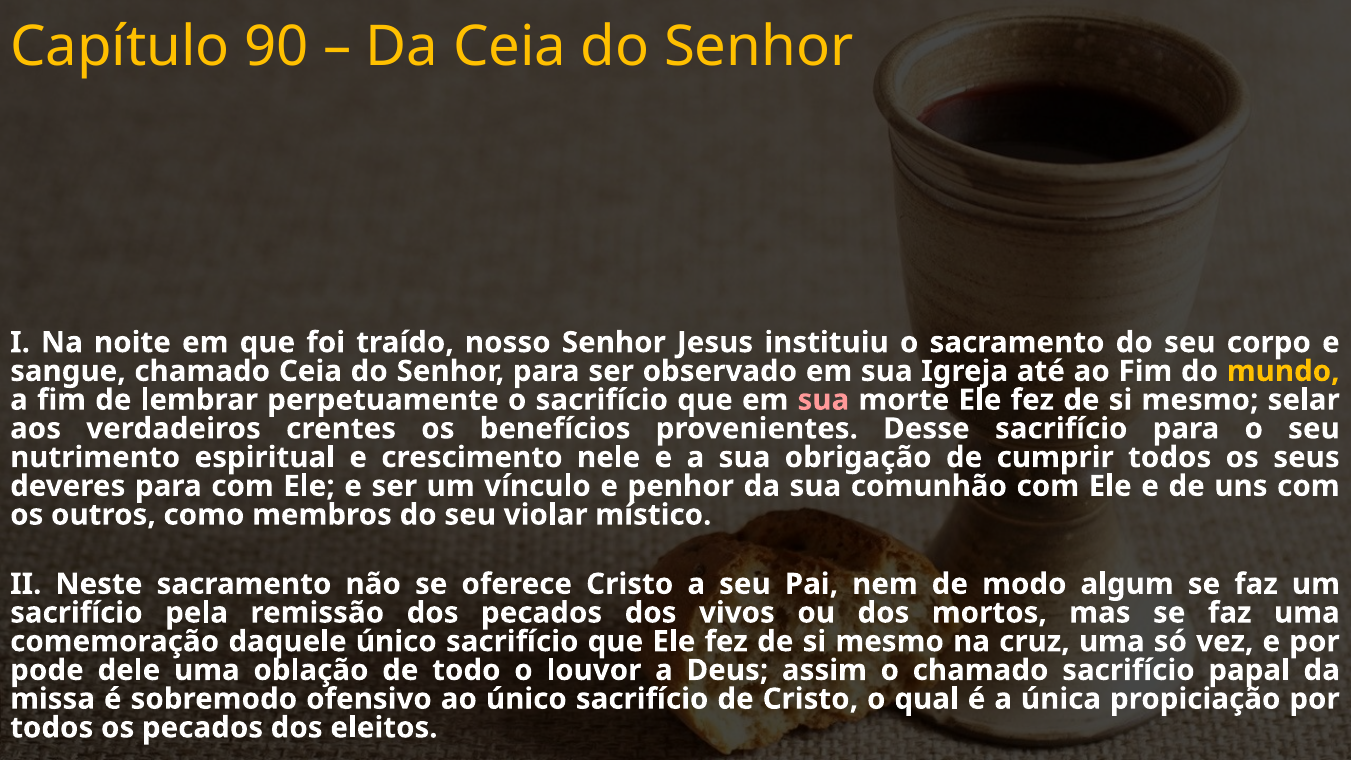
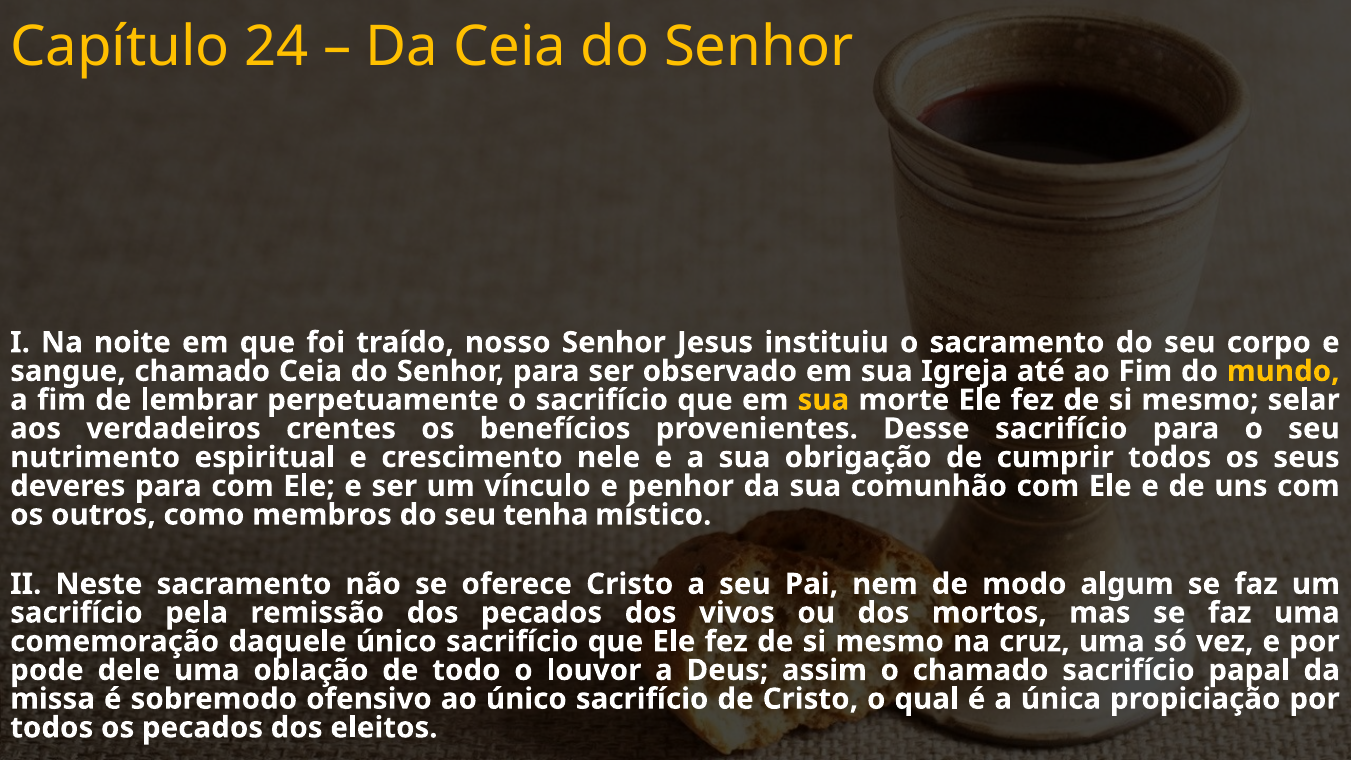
90: 90 -> 24 (276, 47)
sua colour: pink -> yellow (823, 400)
violar: violar -> tenha (546, 515)
